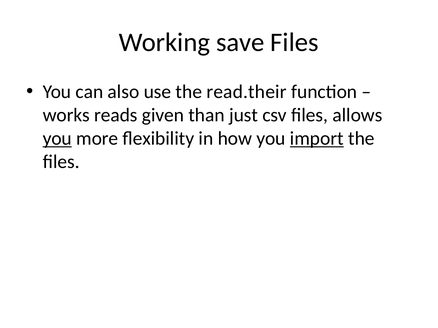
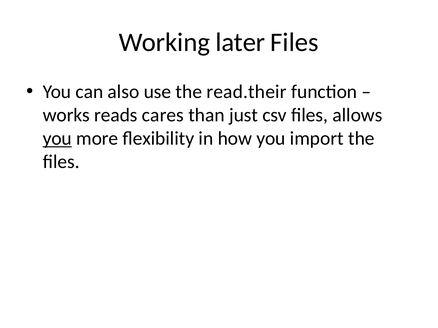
save: save -> later (240, 42)
given: given -> cares (163, 115)
import underline: present -> none (317, 139)
